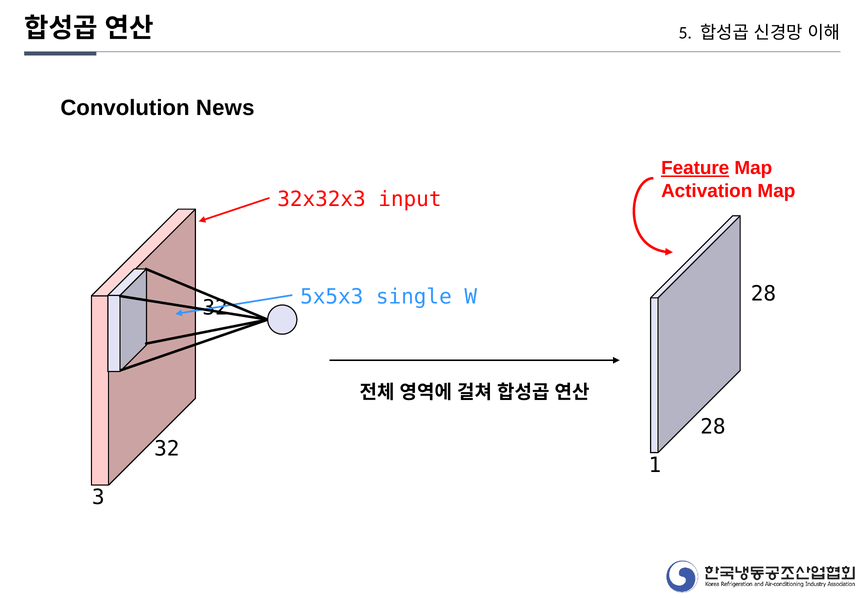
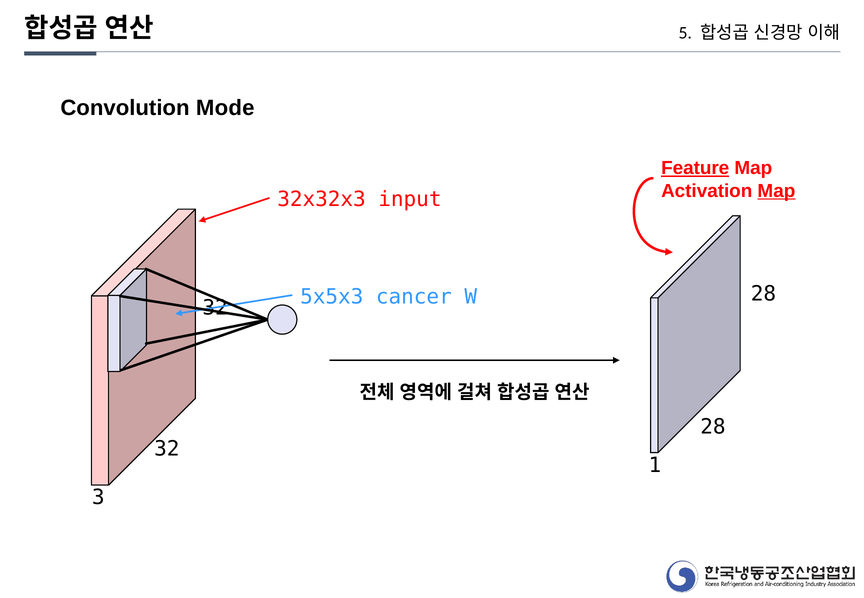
News: News -> Mode (225, 108)
Map underline: none -> present (776, 191)
single: single -> cancer (414, 297)
